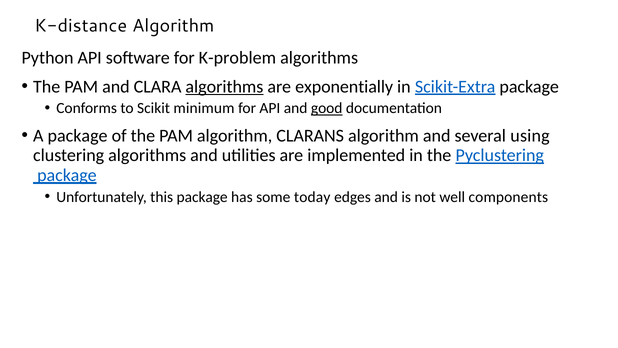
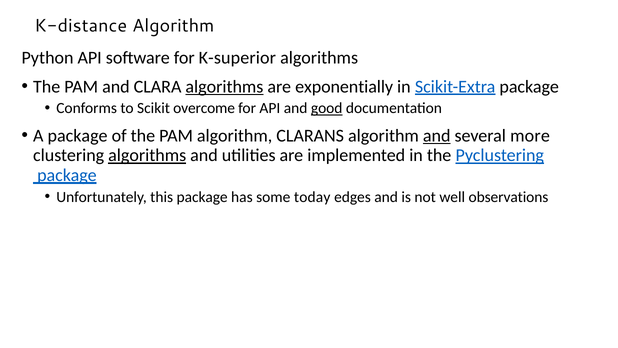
K-problem: K-problem -> K-superior (237, 58)
minimum: minimum -> overcome (204, 108)
and underline: none -> present (437, 135)
using: using -> more (530, 135)
algorithms underline: none -> present (147, 155)
components: components -> observations (508, 197)
